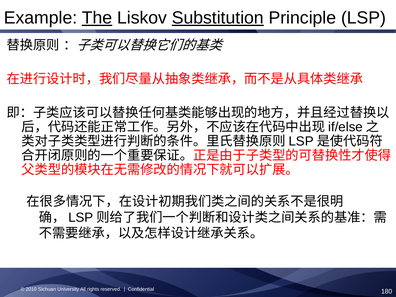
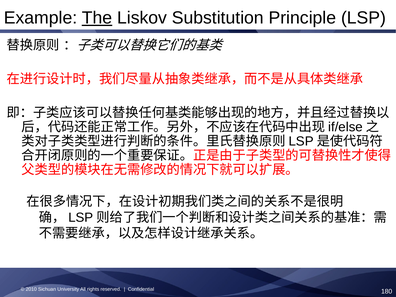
Substitution underline: present -> none (218, 18)
